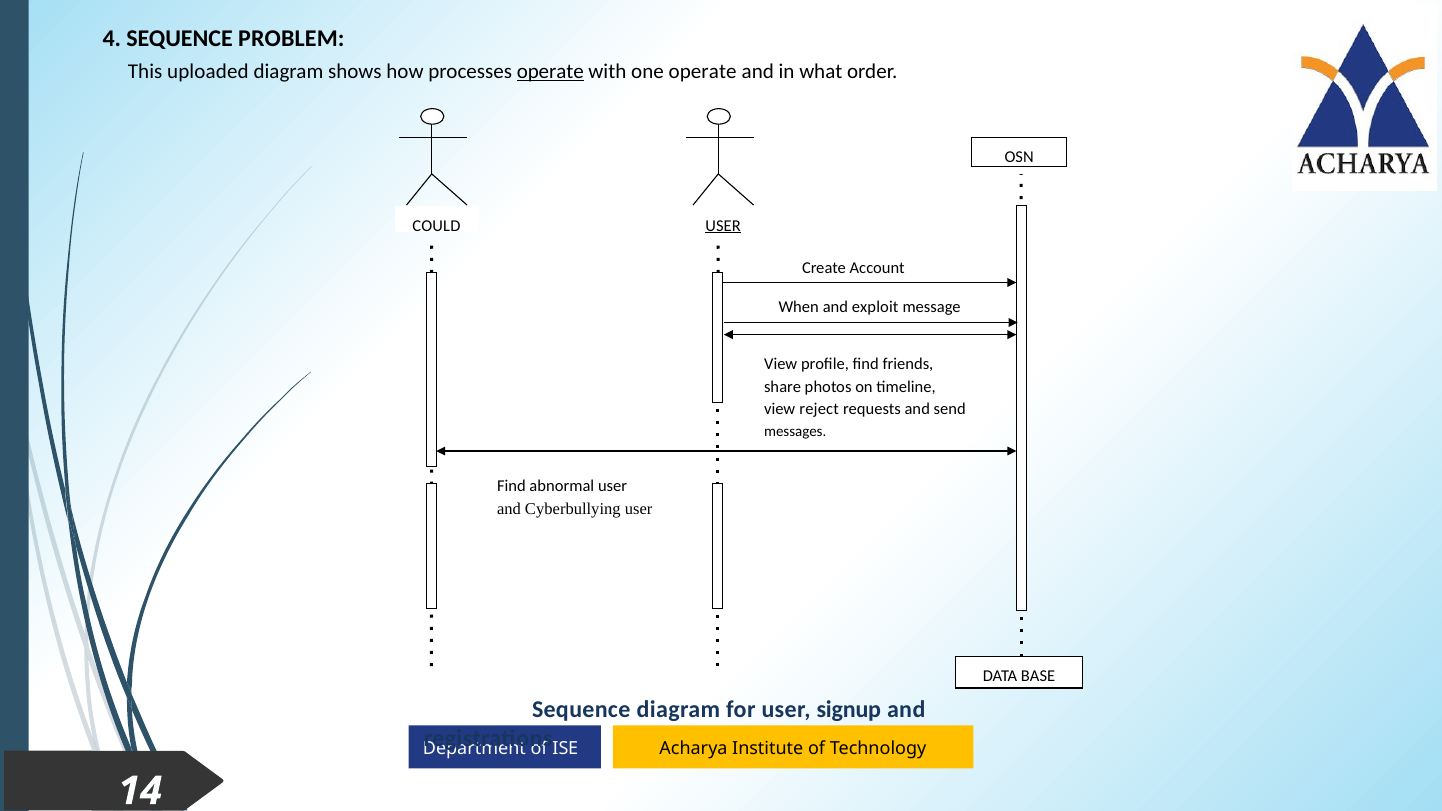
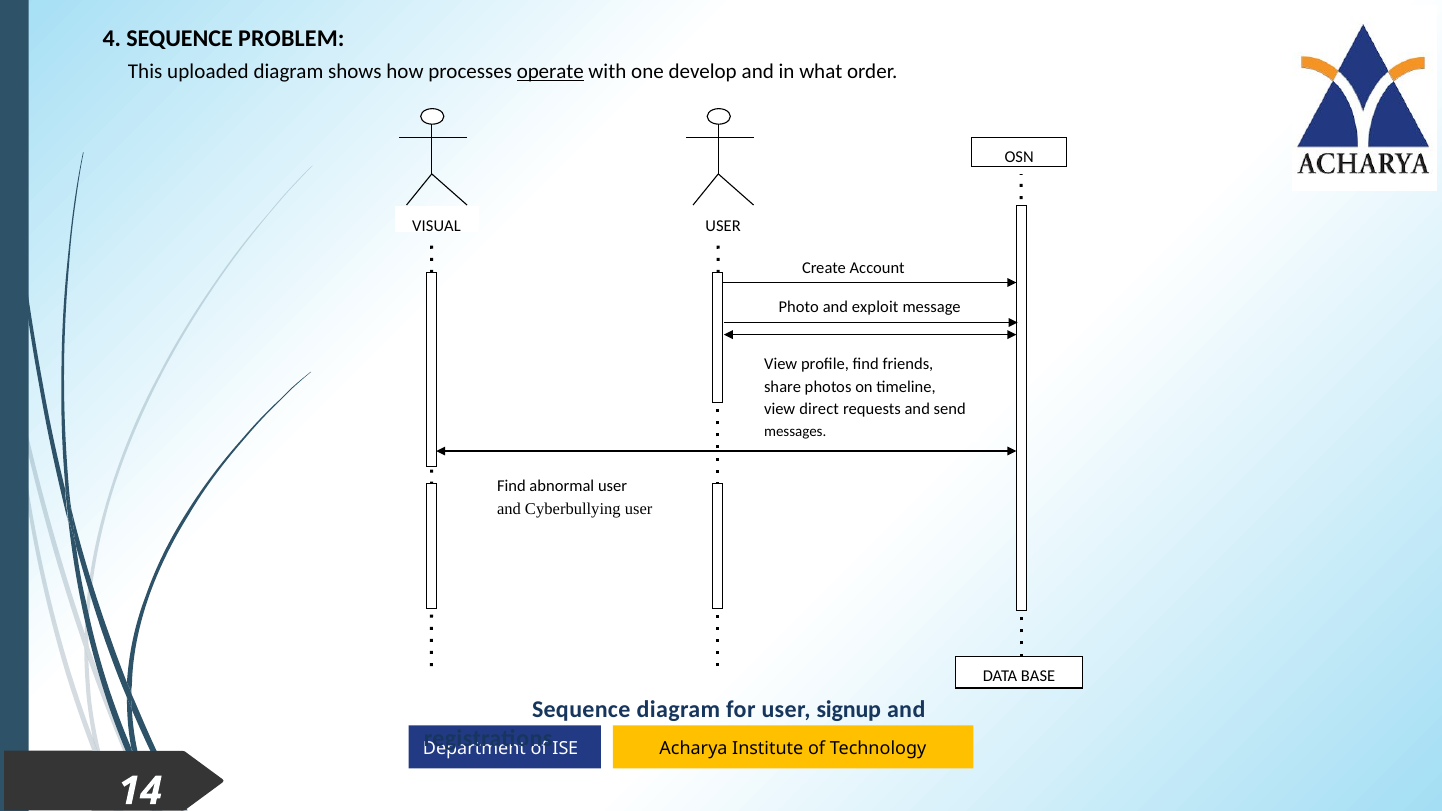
one operate: operate -> develop (703, 72)
COULD: COULD -> VISUAL (436, 226)
USER underline: present -> none (723, 226)
When: When -> Photo (799, 308)
reject: reject -> direct (819, 410)
